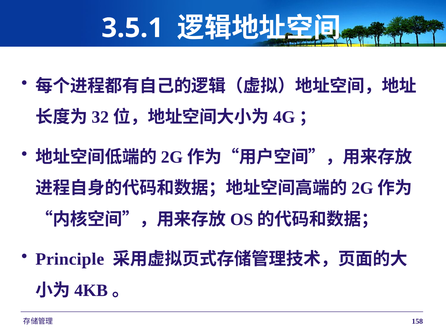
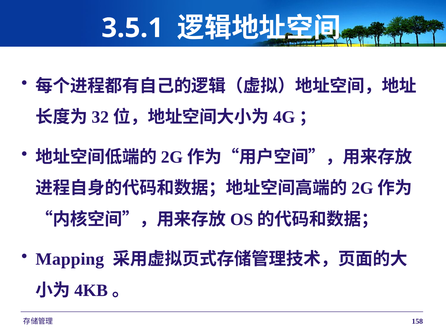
Principle: Principle -> Mapping (70, 260)
